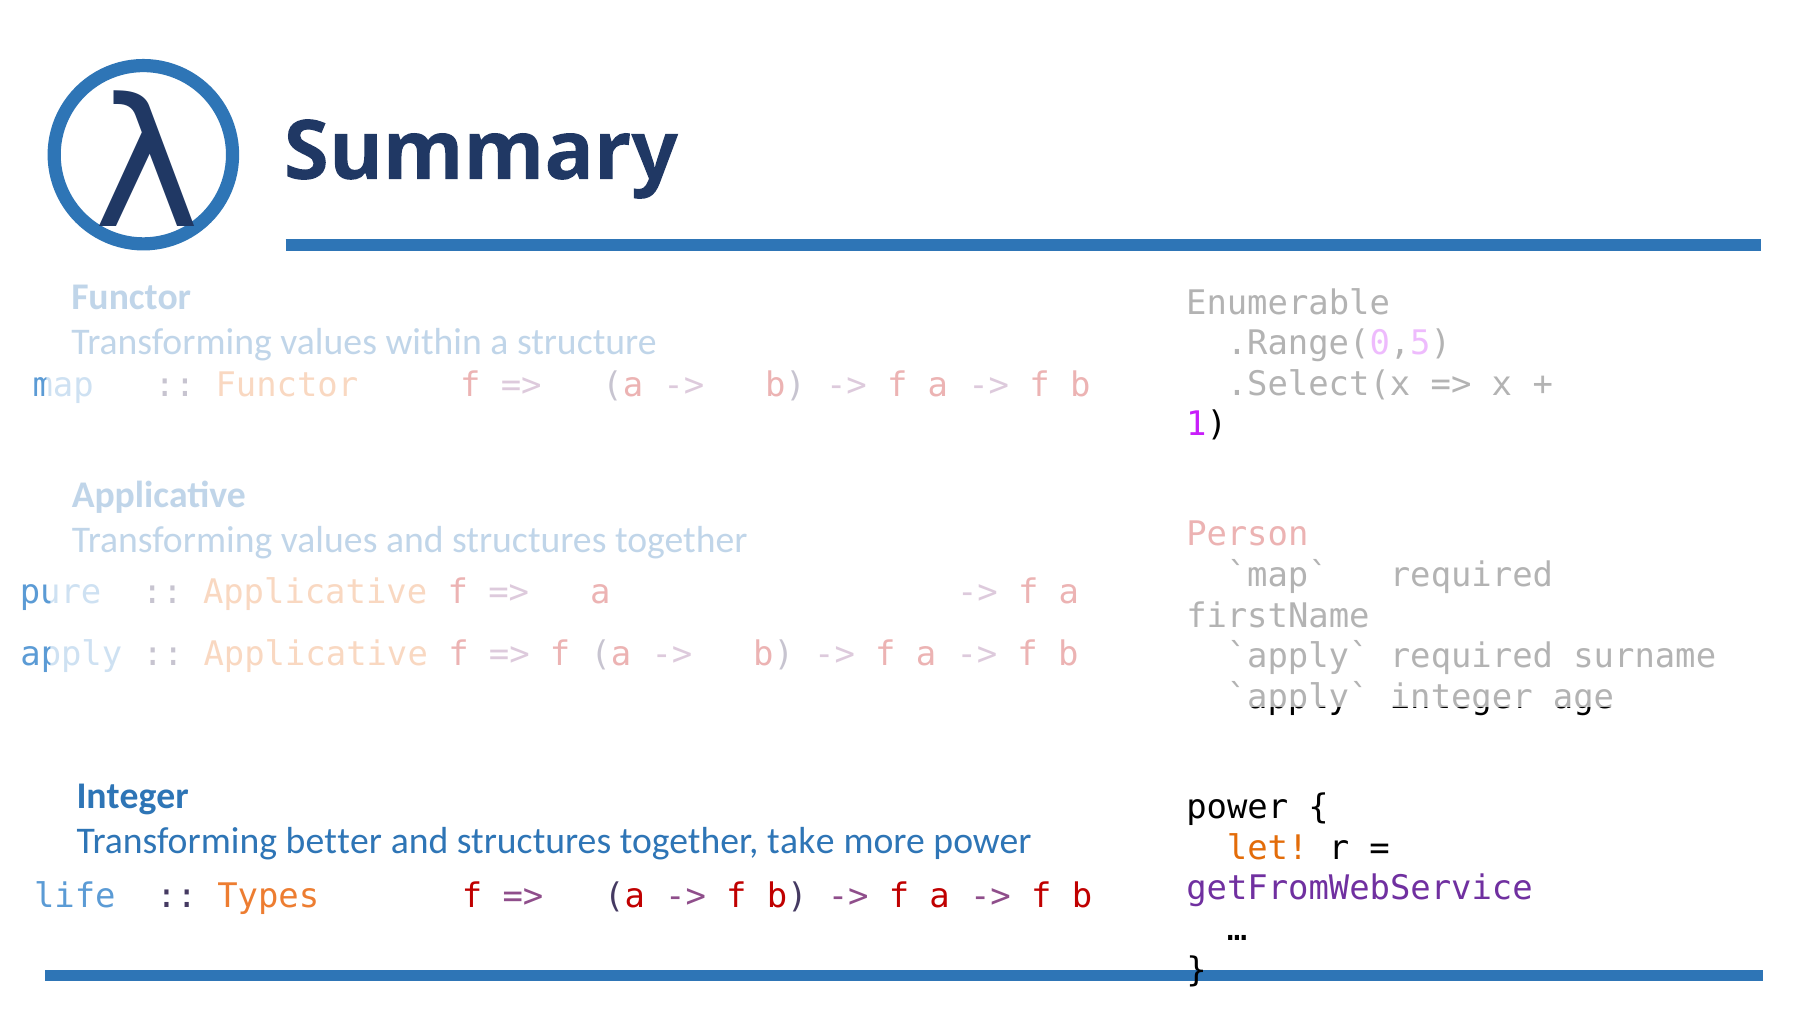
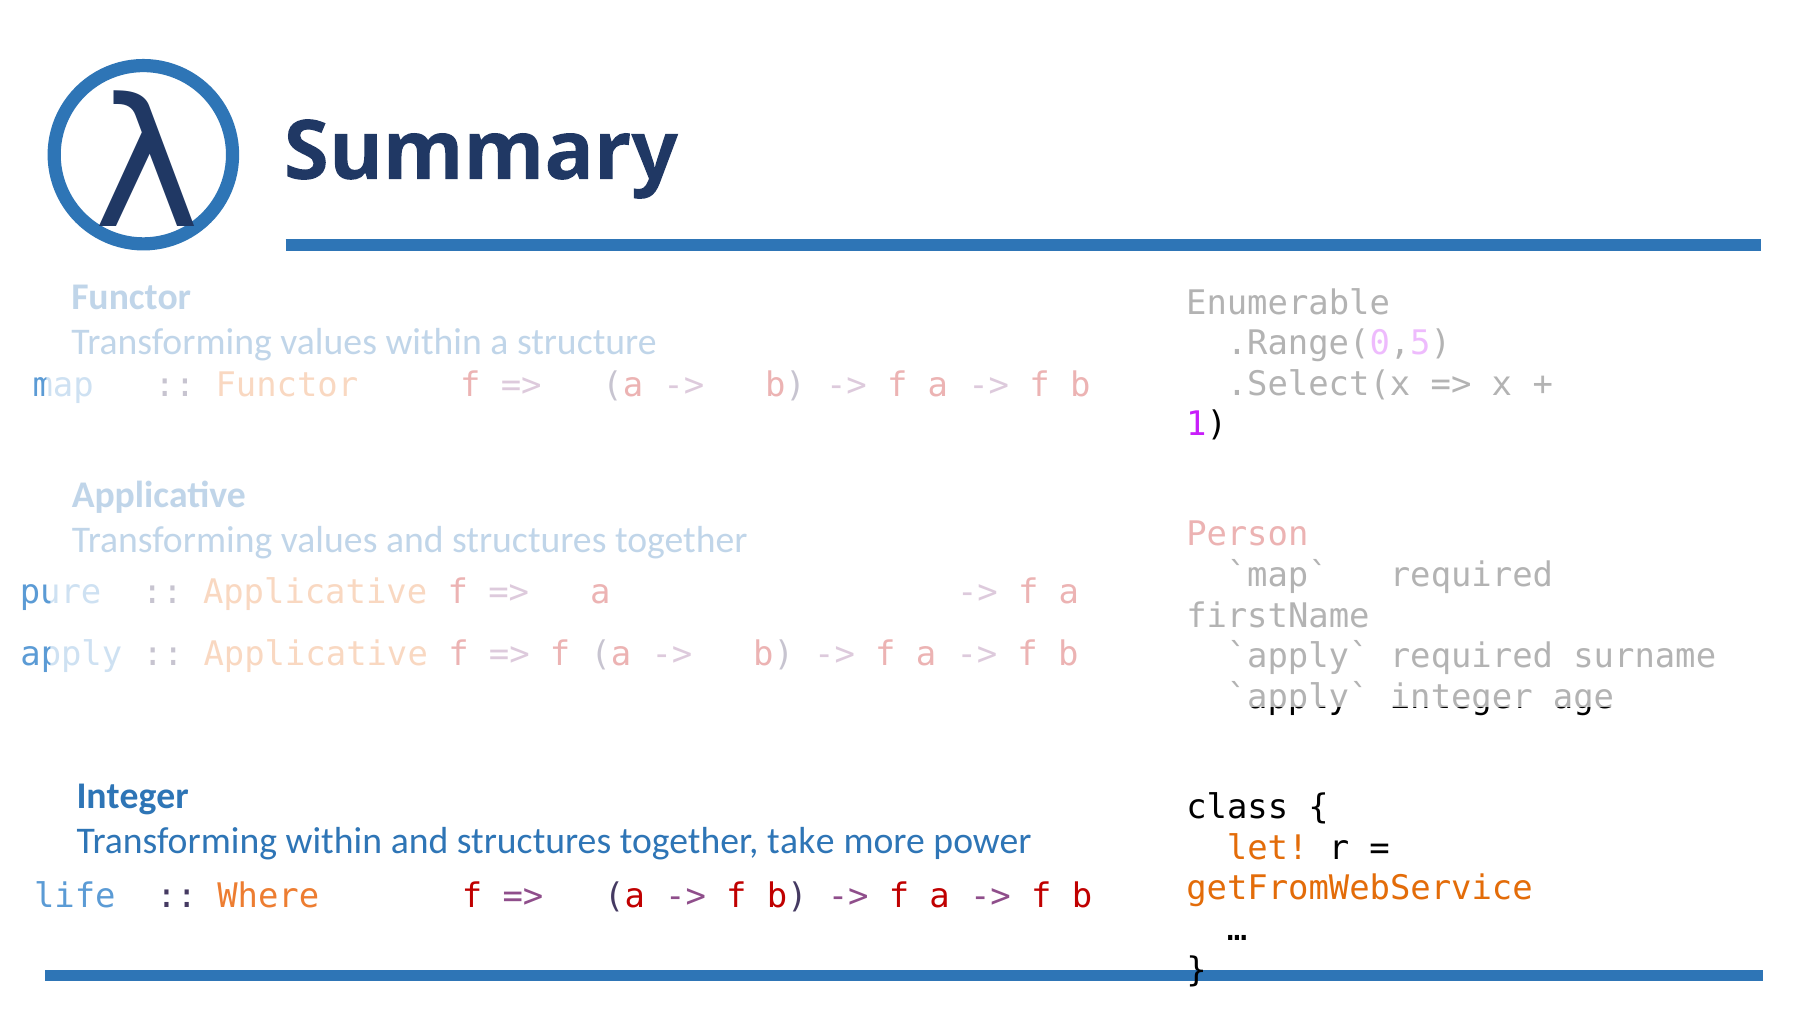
power: power -> class (1237, 808)
Transforming better: better -> within (334, 841)
getFromWebService colour: purple -> orange (1359, 889)
Types: Types -> Where (268, 897)
